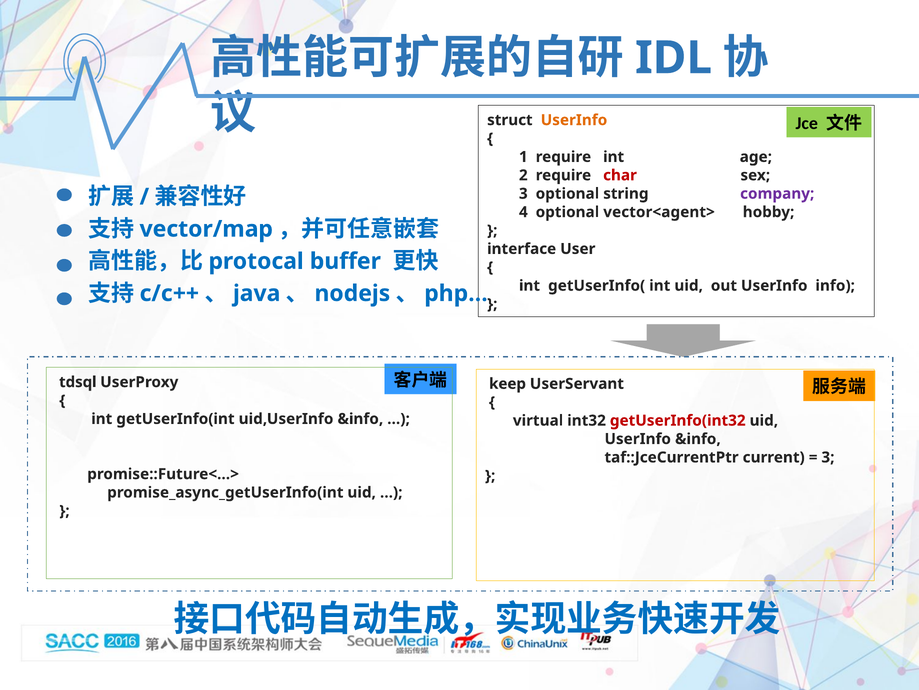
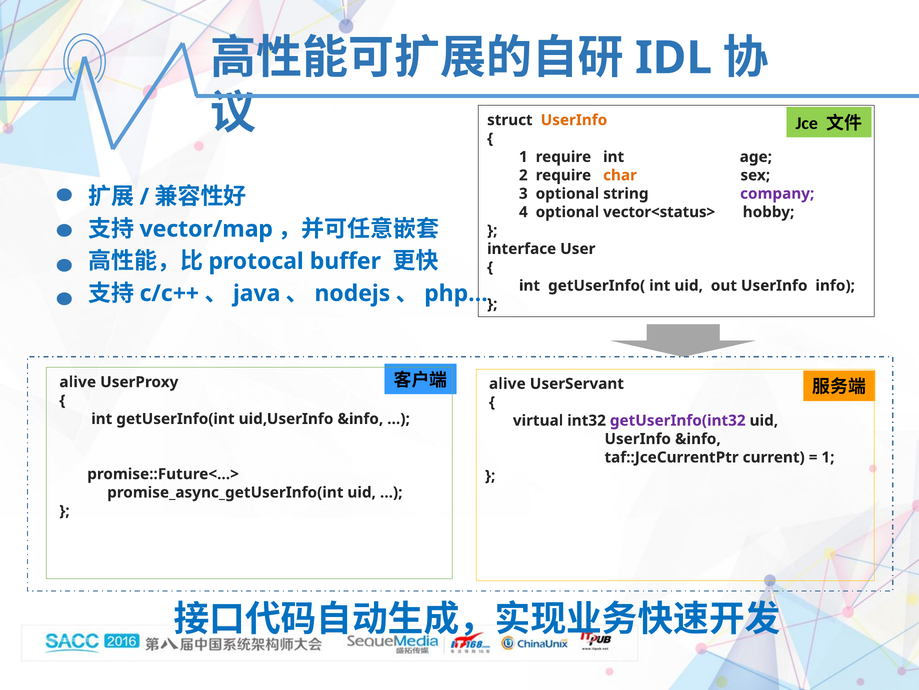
char colour: red -> orange (620, 175)
vector<agent>: vector<agent> -> vector<status> (659, 212)
tdsql: tdsql -> alive (78, 382)
keep: keep -> alive (507, 383)
getUserInfo(int32 colour: red -> purple (678, 420)
3: 3 -> 1 (828, 457)
